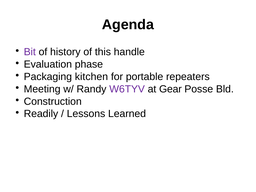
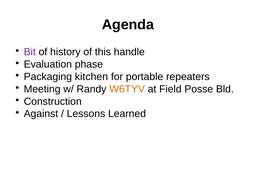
W6TYV colour: purple -> orange (127, 89)
Gear: Gear -> Field (170, 89)
Readily: Readily -> Against (41, 114)
